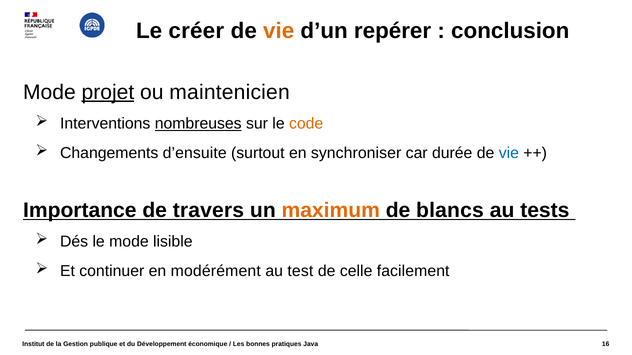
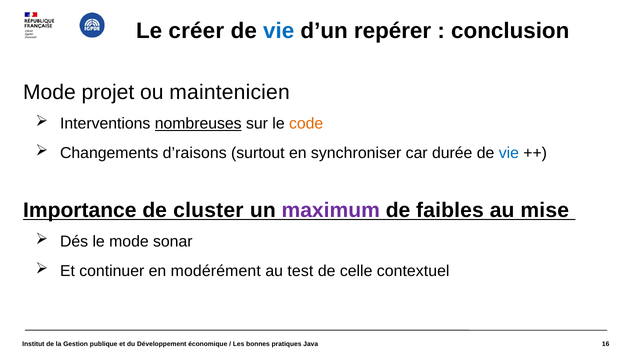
vie colour: orange -> blue (279, 31)
projet underline: present -> none (108, 92)
d’ensuite: d’ensuite -> d’raisons (195, 153)
travers: travers -> cluster (208, 211)
maximum colour: orange -> purple (331, 211)
blancs: blancs -> faibles (450, 211)
tests: tests -> mise (545, 211)
lisible: lisible -> sonar (173, 242)
facilement: facilement -> contextuel (413, 272)
